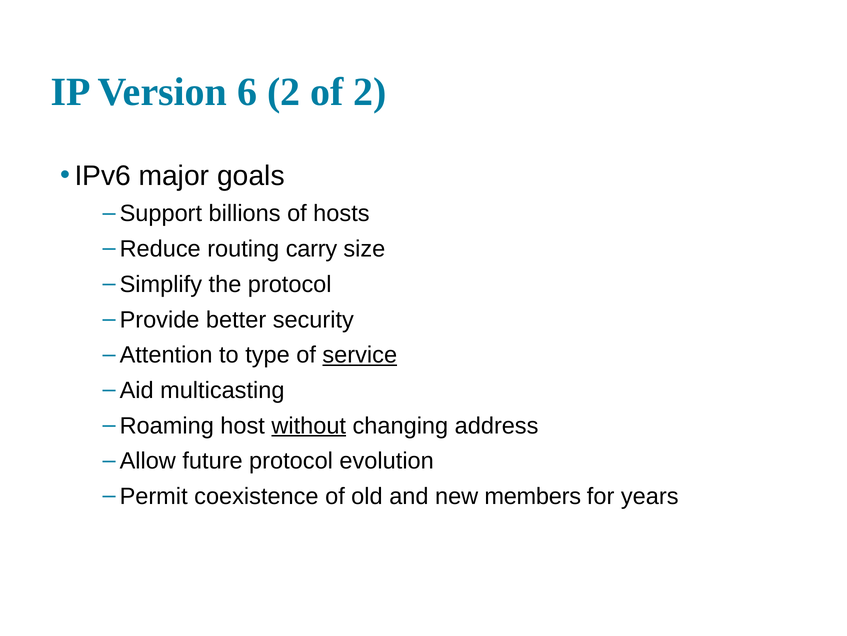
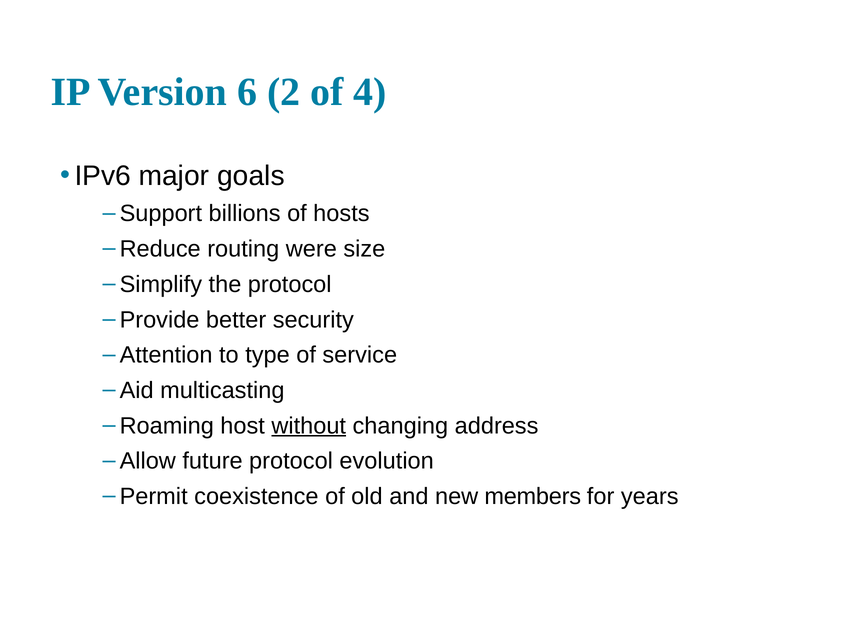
of 2: 2 -> 4 (370, 92)
carry: carry -> were (311, 249)
service underline: present -> none (360, 355)
